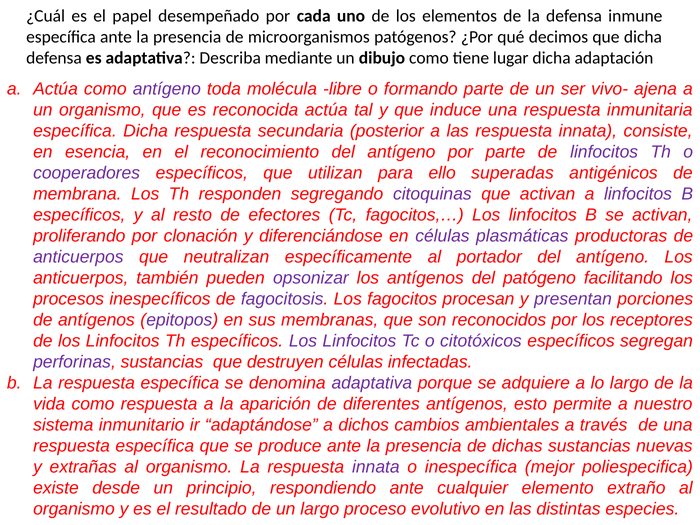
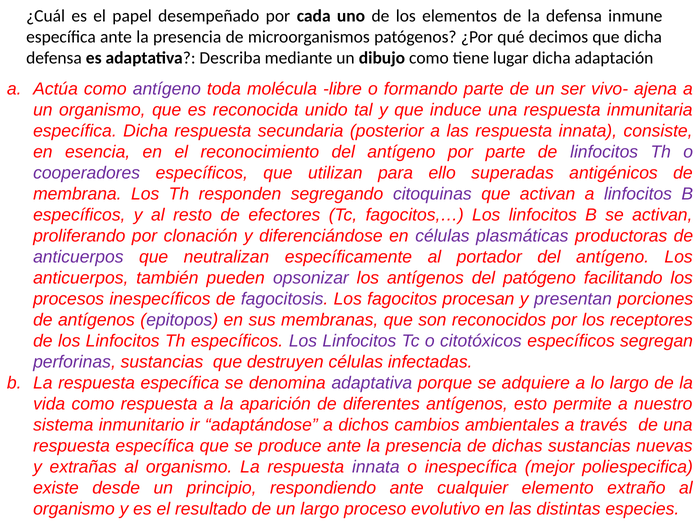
reconocida actúa: actúa -> unido (326, 110)
